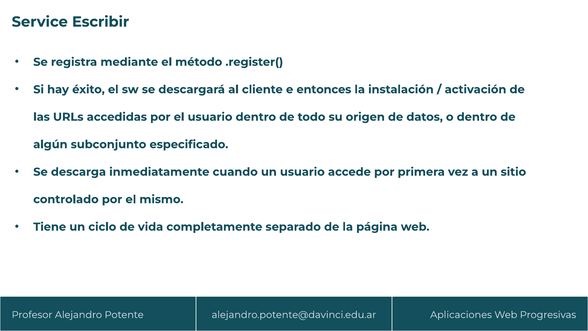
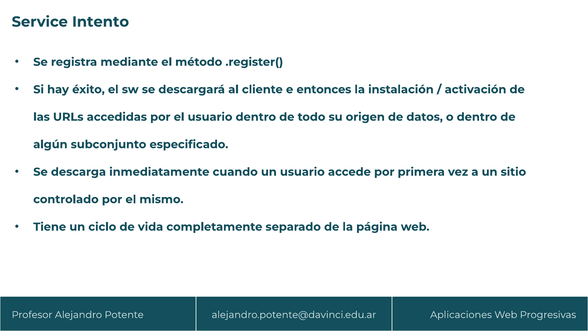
Escribir: Escribir -> Intento (100, 22)
